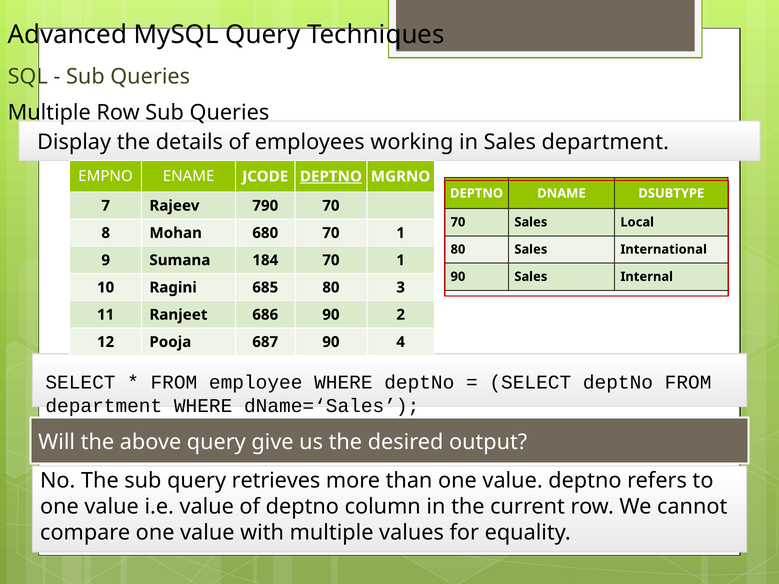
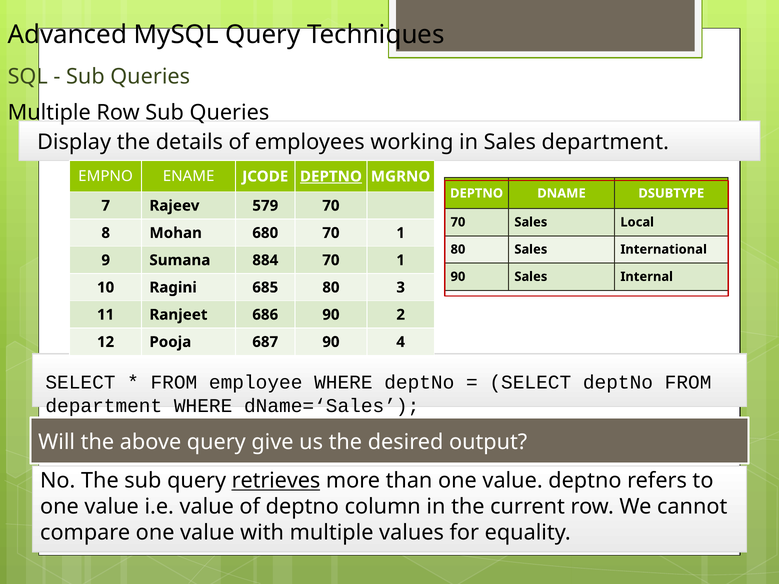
790: 790 -> 579 (265, 206)
184: 184 -> 884 (265, 260)
retrieves underline: none -> present (276, 481)
